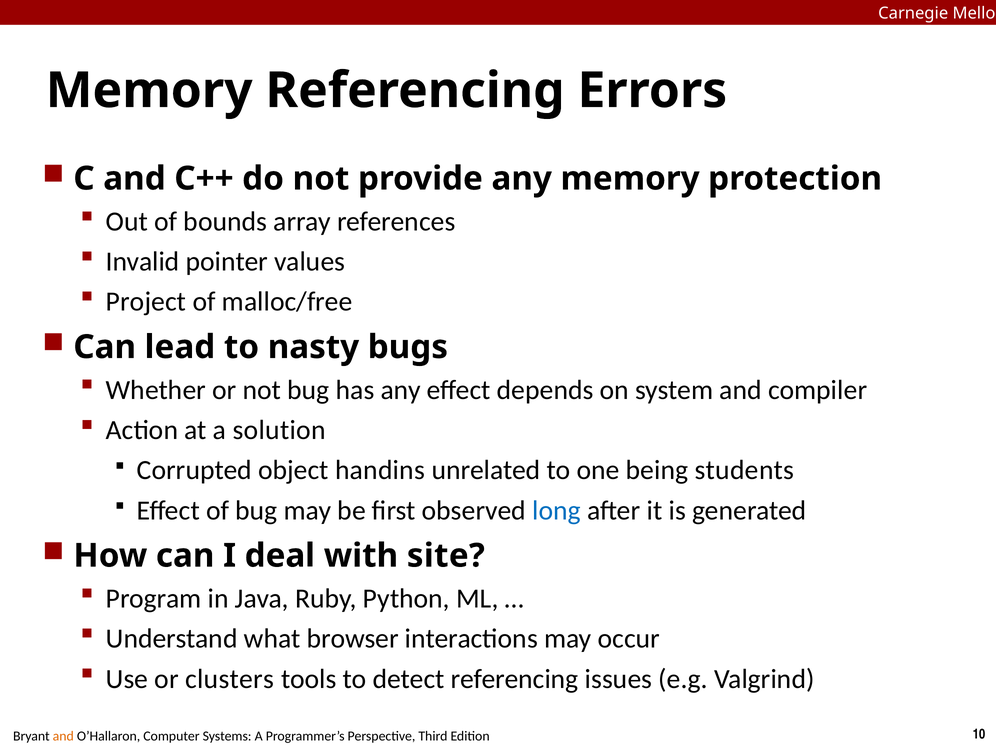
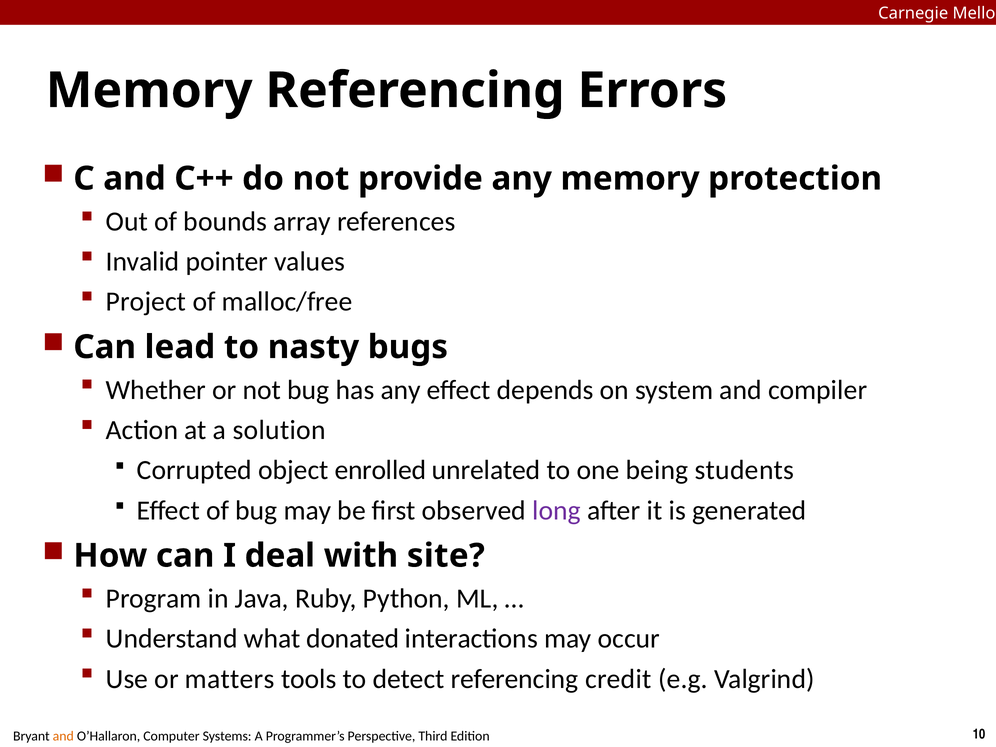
handins: handins -> enrolled (380, 470)
long colour: blue -> purple (557, 510)
browser: browser -> donated (353, 639)
clusters: clusters -> matters (230, 679)
issues: issues -> credit (618, 679)
